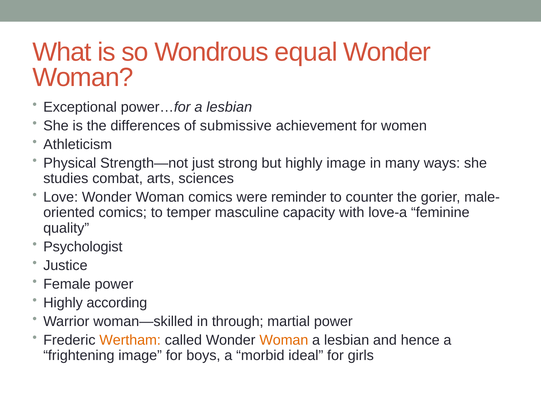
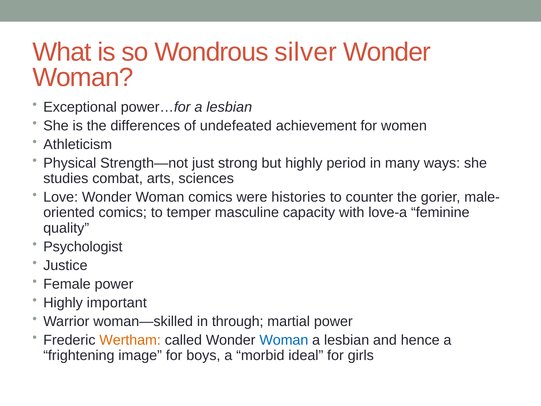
equal: equal -> silver (306, 52)
submissive: submissive -> undefeated (236, 126)
highly image: image -> period (346, 163)
reminder: reminder -> histories (299, 197)
according: according -> important (117, 302)
Woman colour: orange -> blue (284, 340)
